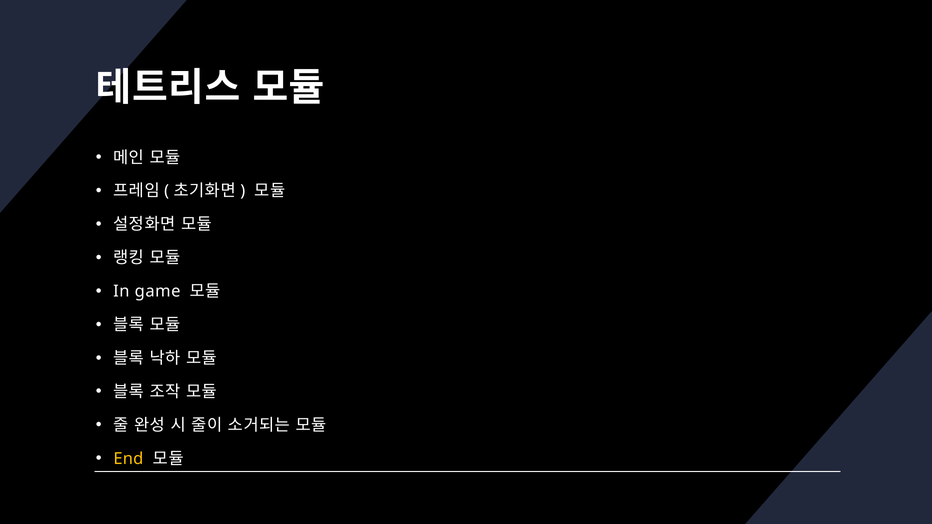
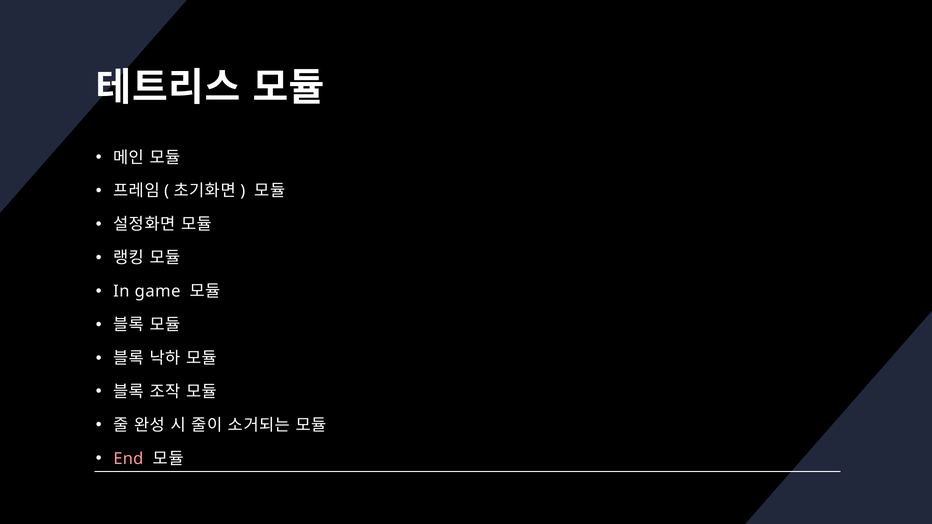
End colour: yellow -> pink (128, 459)
